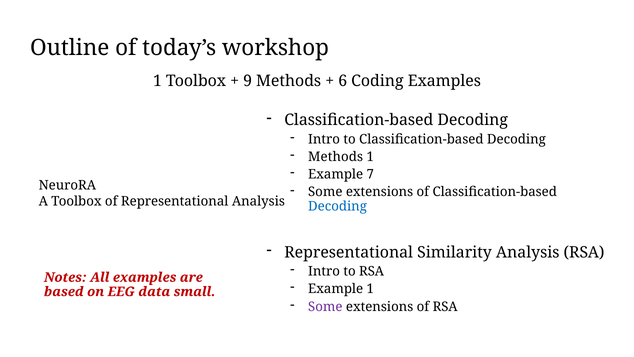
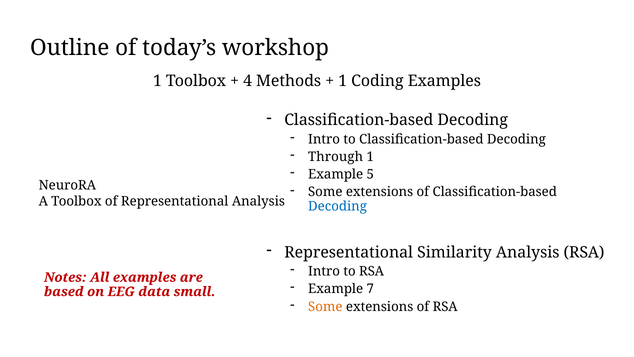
9: 9 -> 4 (248, 81)
6: 6 -> 1 (343, 81)
Methods: Methods -> Through (336, 157)
7: 7 -> 5 (370, 174)
Example 1: 1 -> 7 (370, 289)
Some colour: purple -> orange (325, 306)
